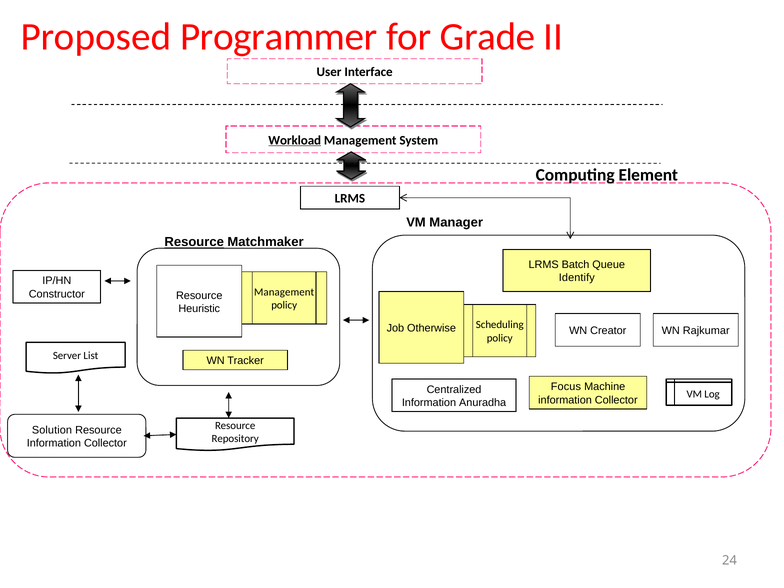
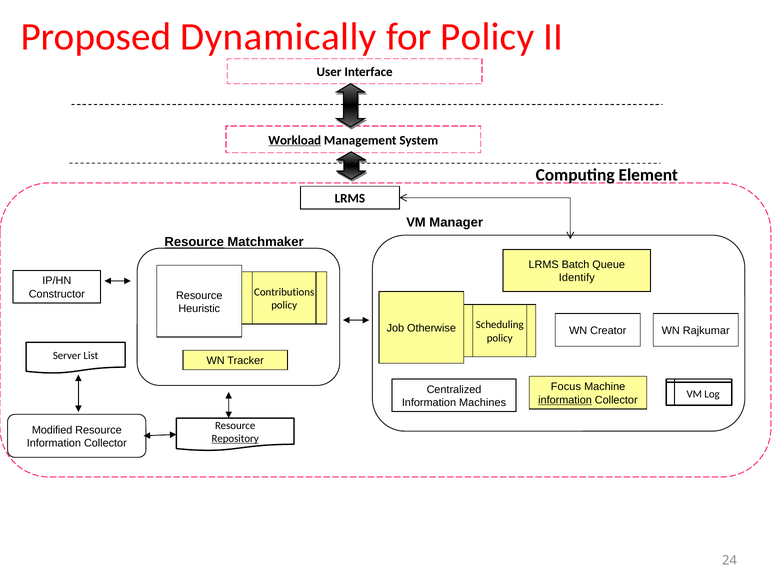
Programmer: Programmer -> Dynamically (278, 37)
for Grade: Grade -> Policy (487, 37)
Management: Management -> Contributions (284, 292)
information underline: none -> present (565, 400)
Anuradha: Anuradha -> Machines (483, 403)
Solution: Solution -> Modified (52, 430)
Repository underline: none -> present (235, 438)
